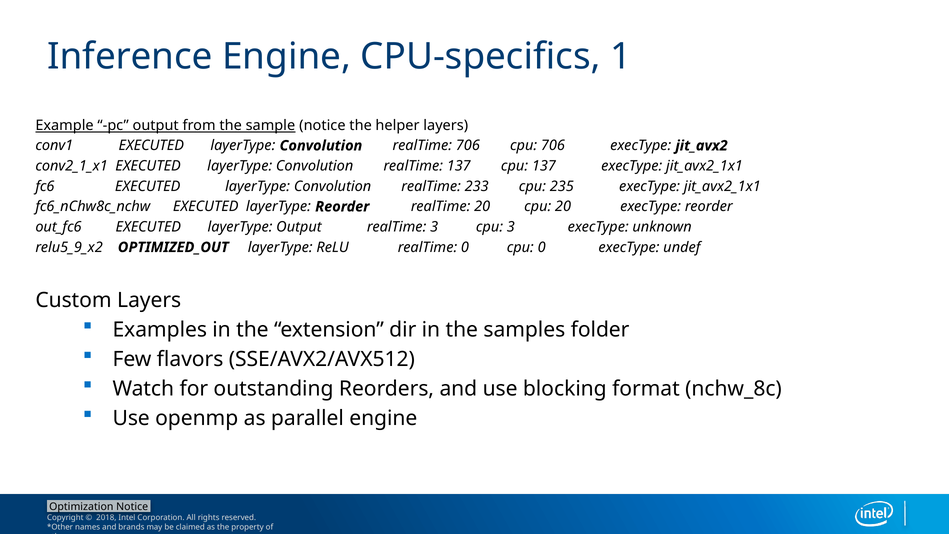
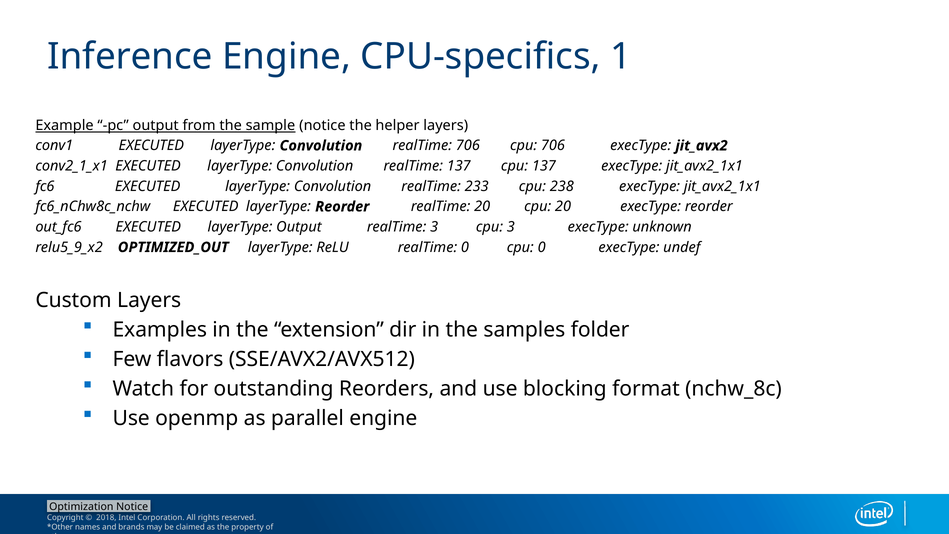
235: 235 -> 238 (562, 186)
